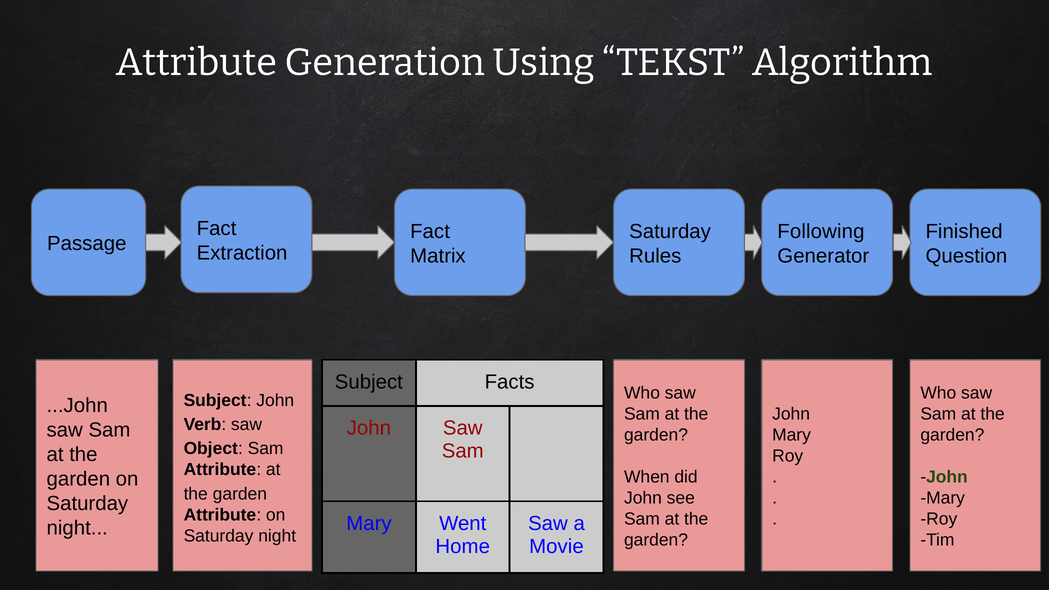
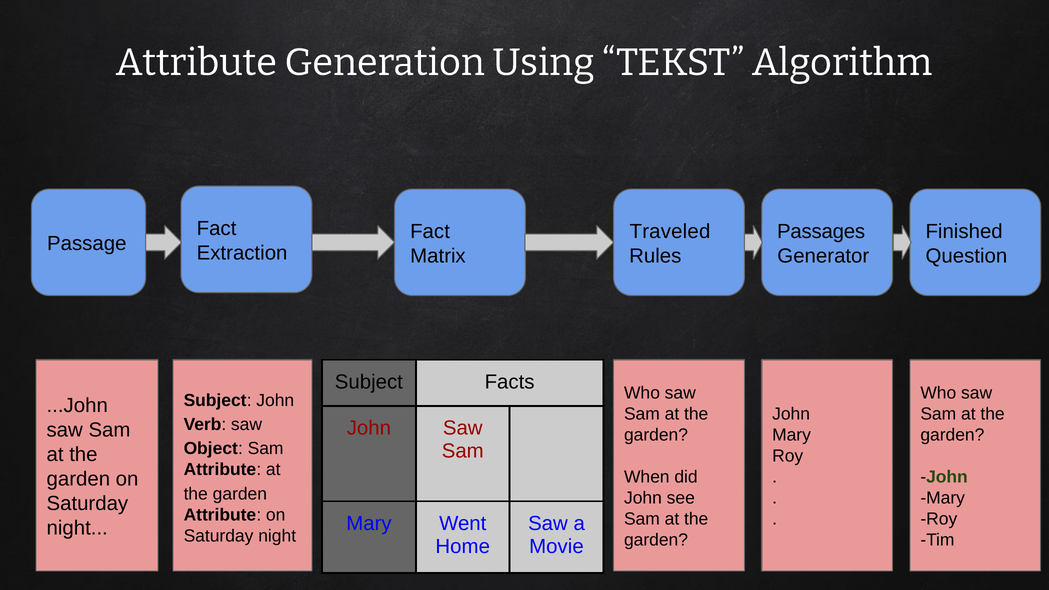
Saturday: Saturday -> Traveled (670, 232)
Following: Following -> Passages (821, 232)
